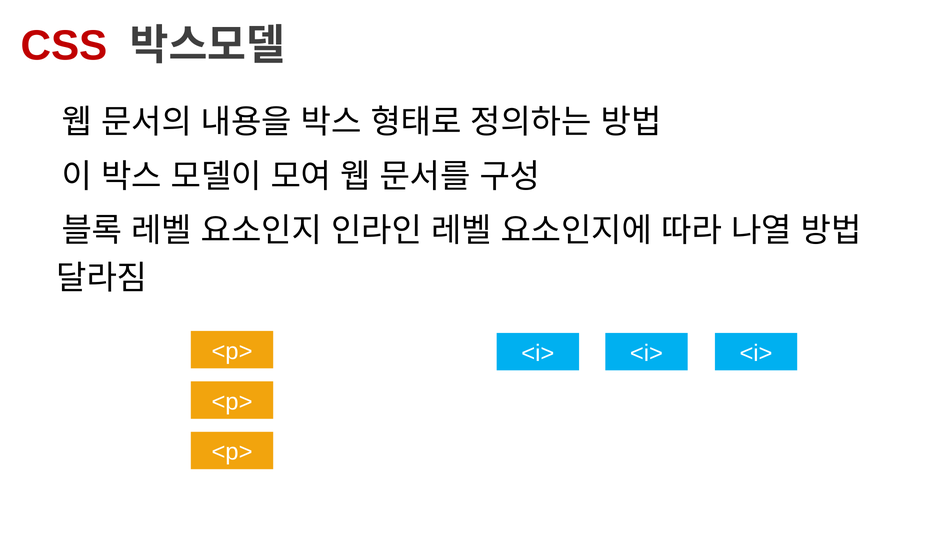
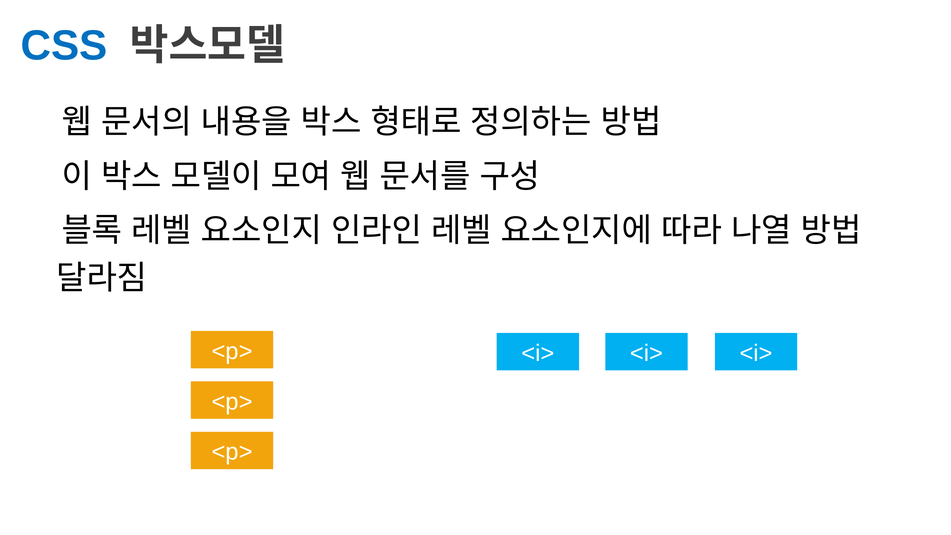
CSS colour: red -> blue (64, 46)
